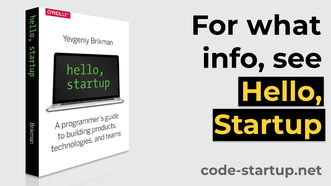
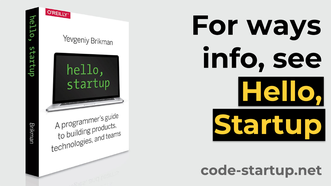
what: what -> ways (284, 26)
